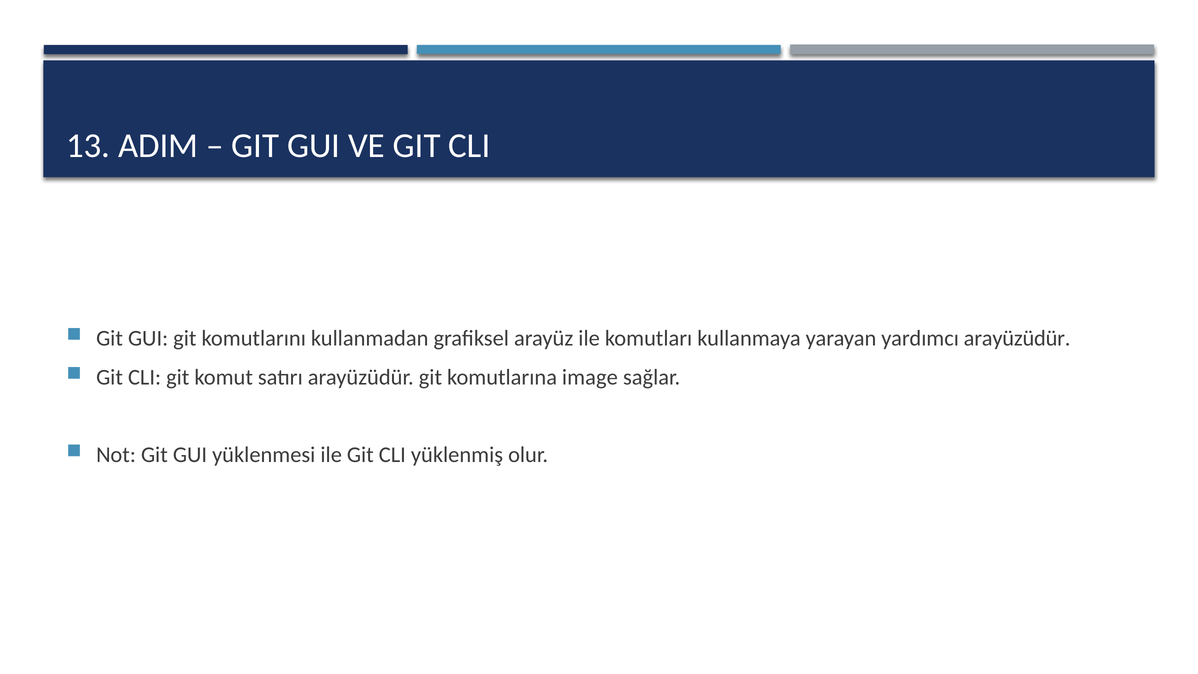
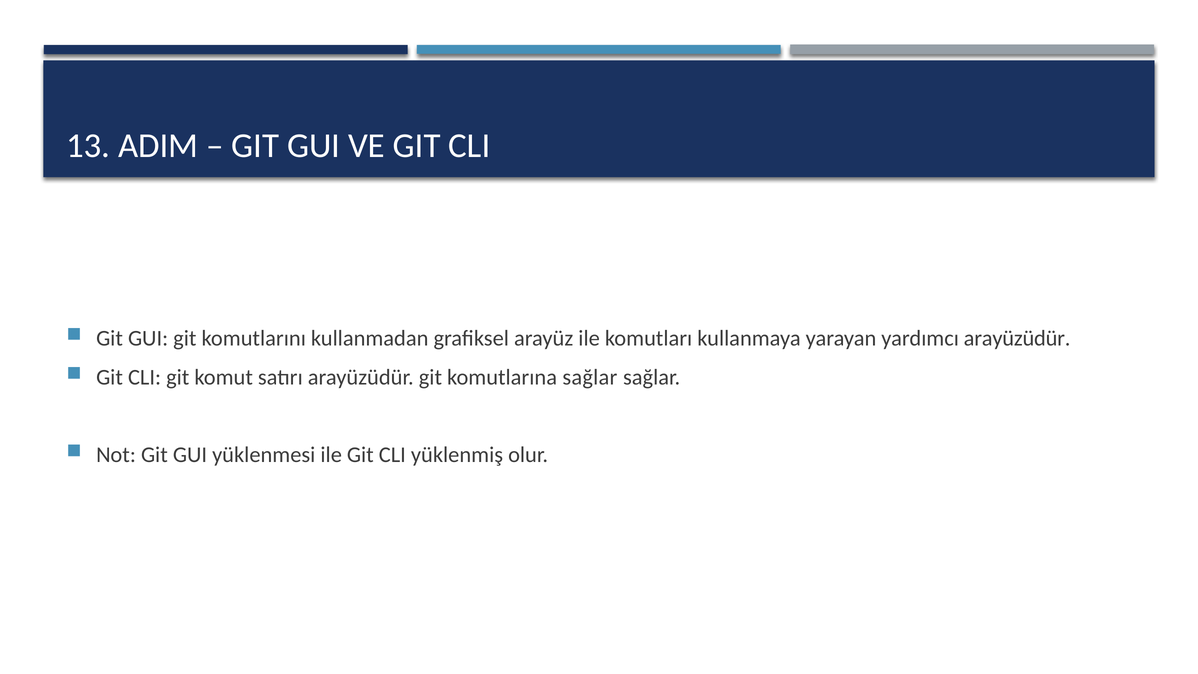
komutlarına image: image -> sağlar (590, 377)
